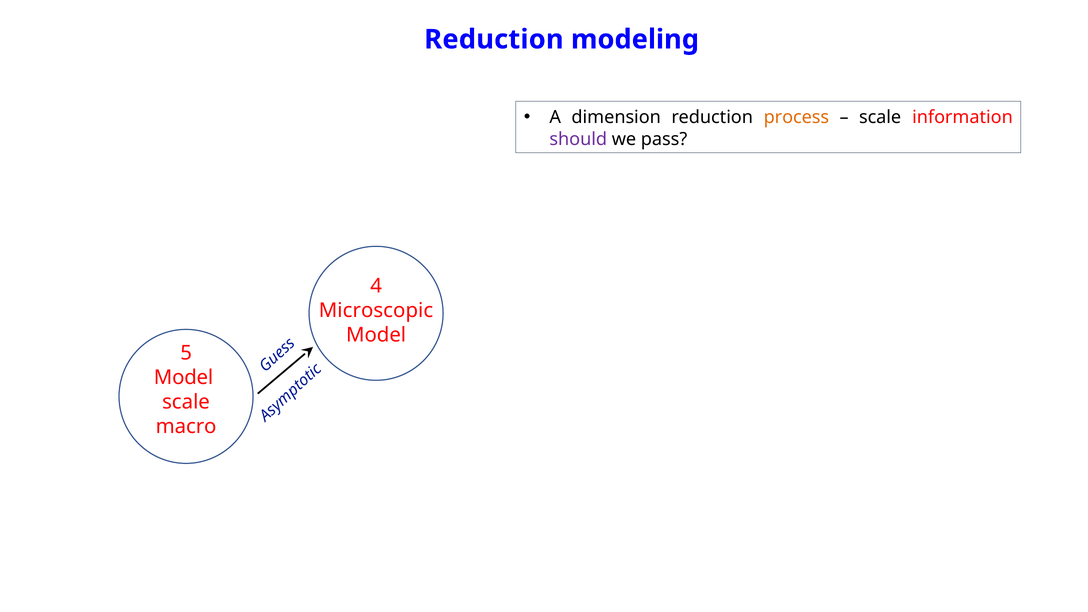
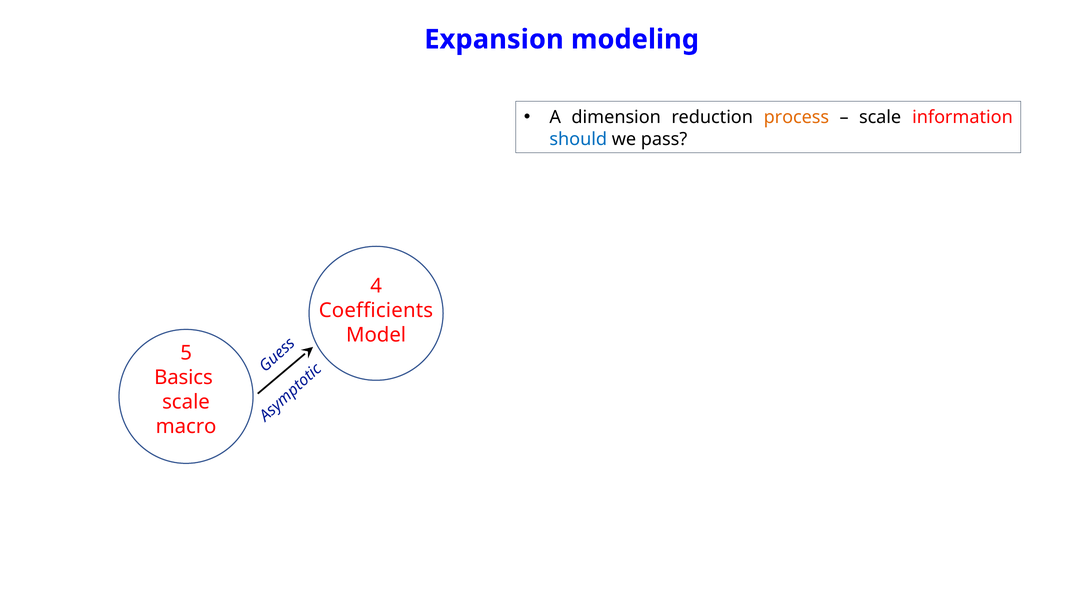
Reduction: Reduction -> Expansion (494, 39)
should colour: purple -> blue (578, 139)
Microscopic: Microscopic -> Coefficients (376, 311)
Model: Model -> Basics (183, 378)
